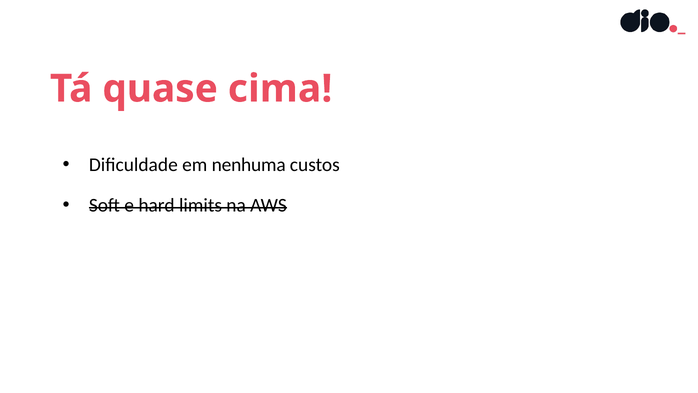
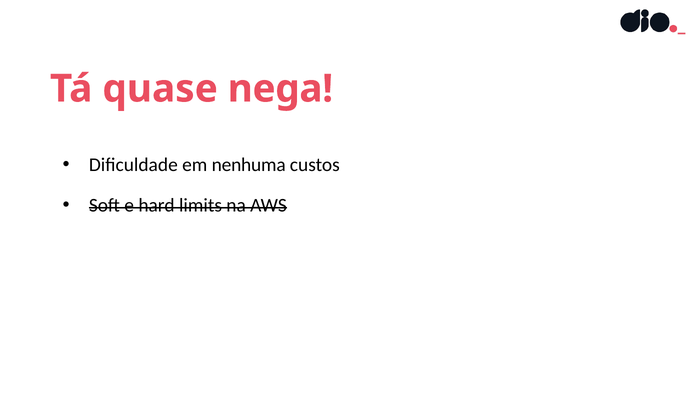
cima: cima -> nega (280, 89)
